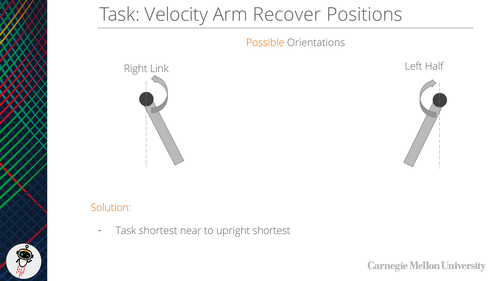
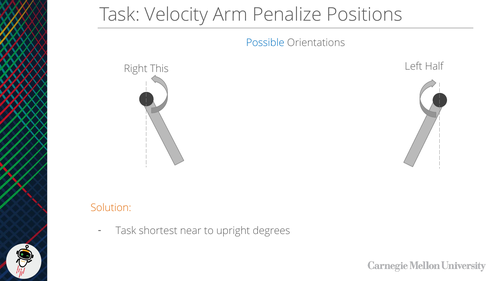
Recover: Recover -> Penalize (287, 15)
Possible colour: orange -> blue (265, 43)
Link: Link -> This (159, 69)
upright shortest: shortest -> degrees (271, 230)
